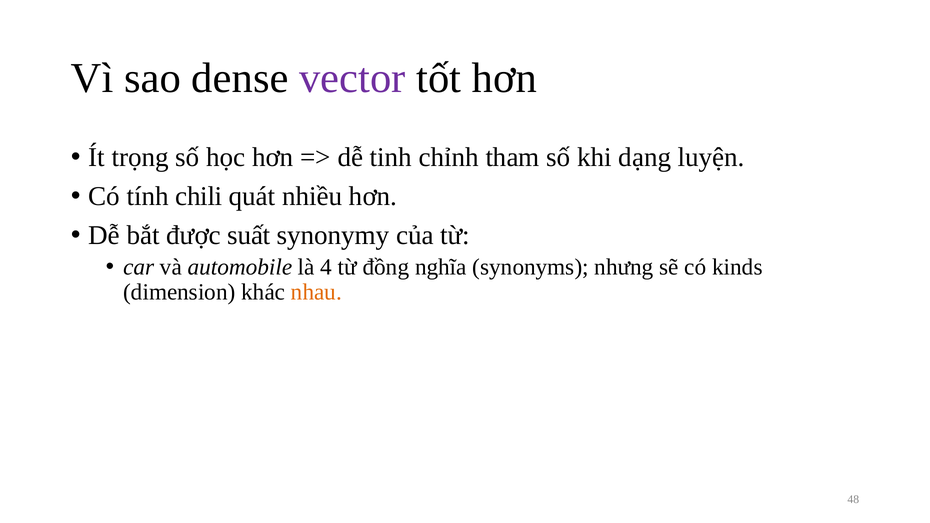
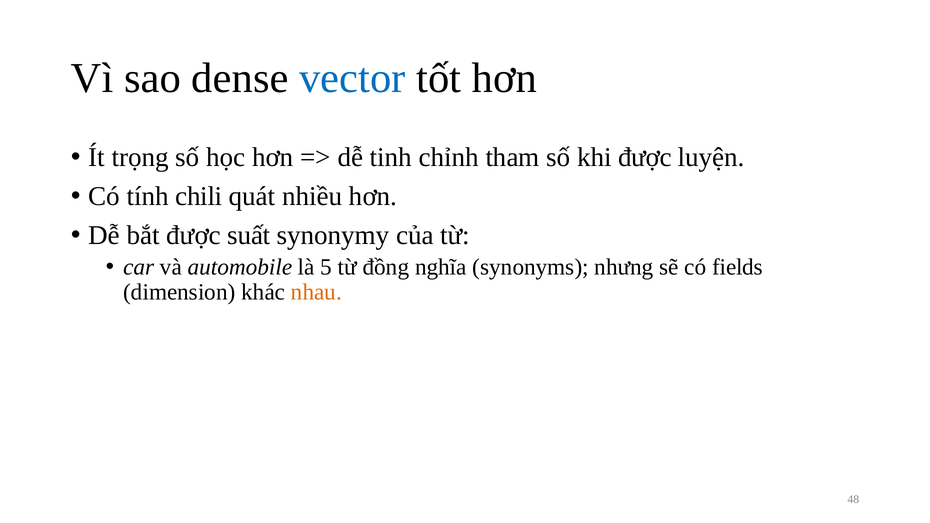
vector colour: purple -> blue (352, 78)
khi dạng: dạng -> được (645, 157)
4: 4 -> 5 (326, 267)
kinds: kinds -> fields (738, 267)
